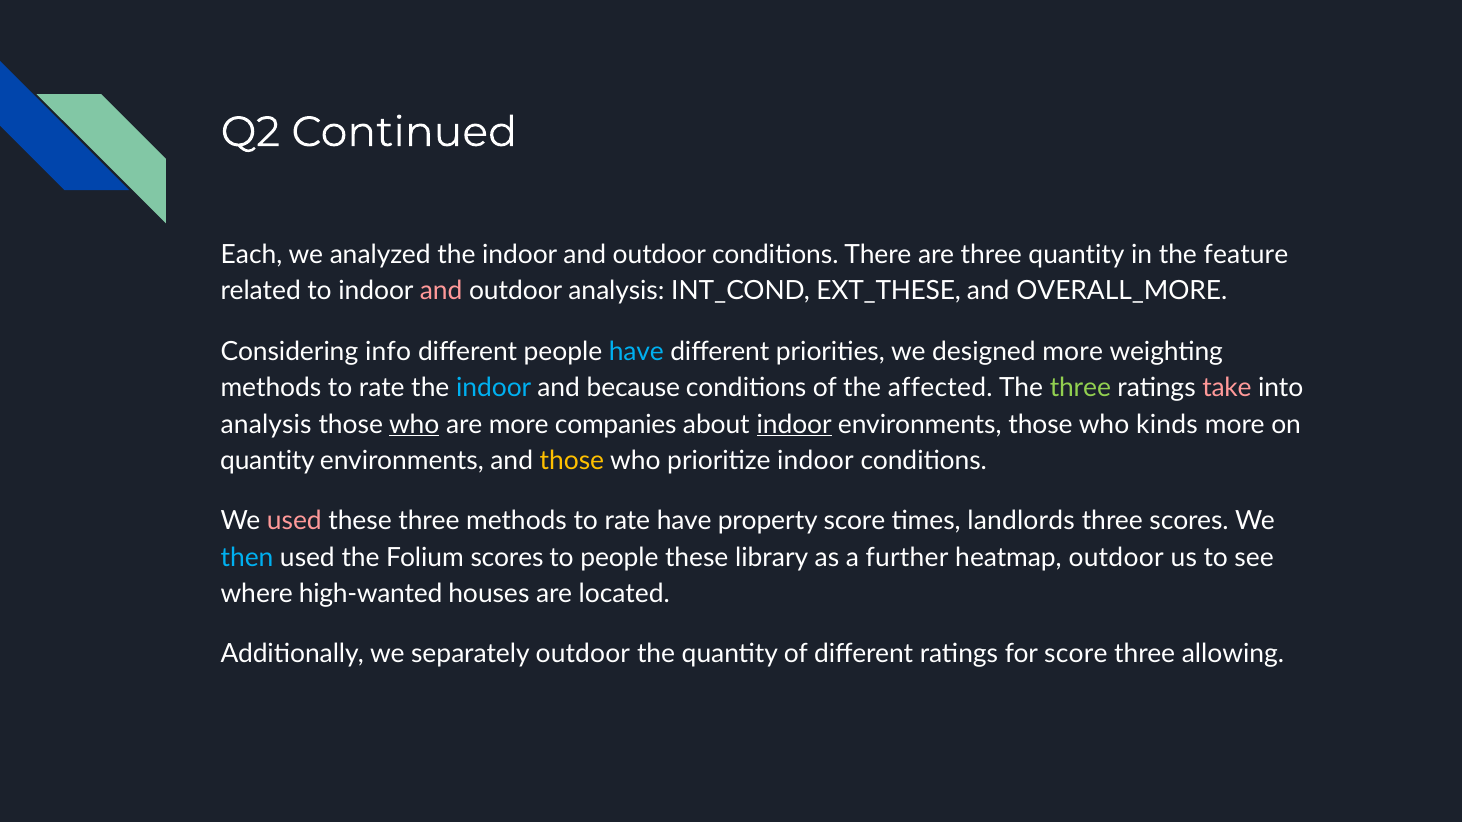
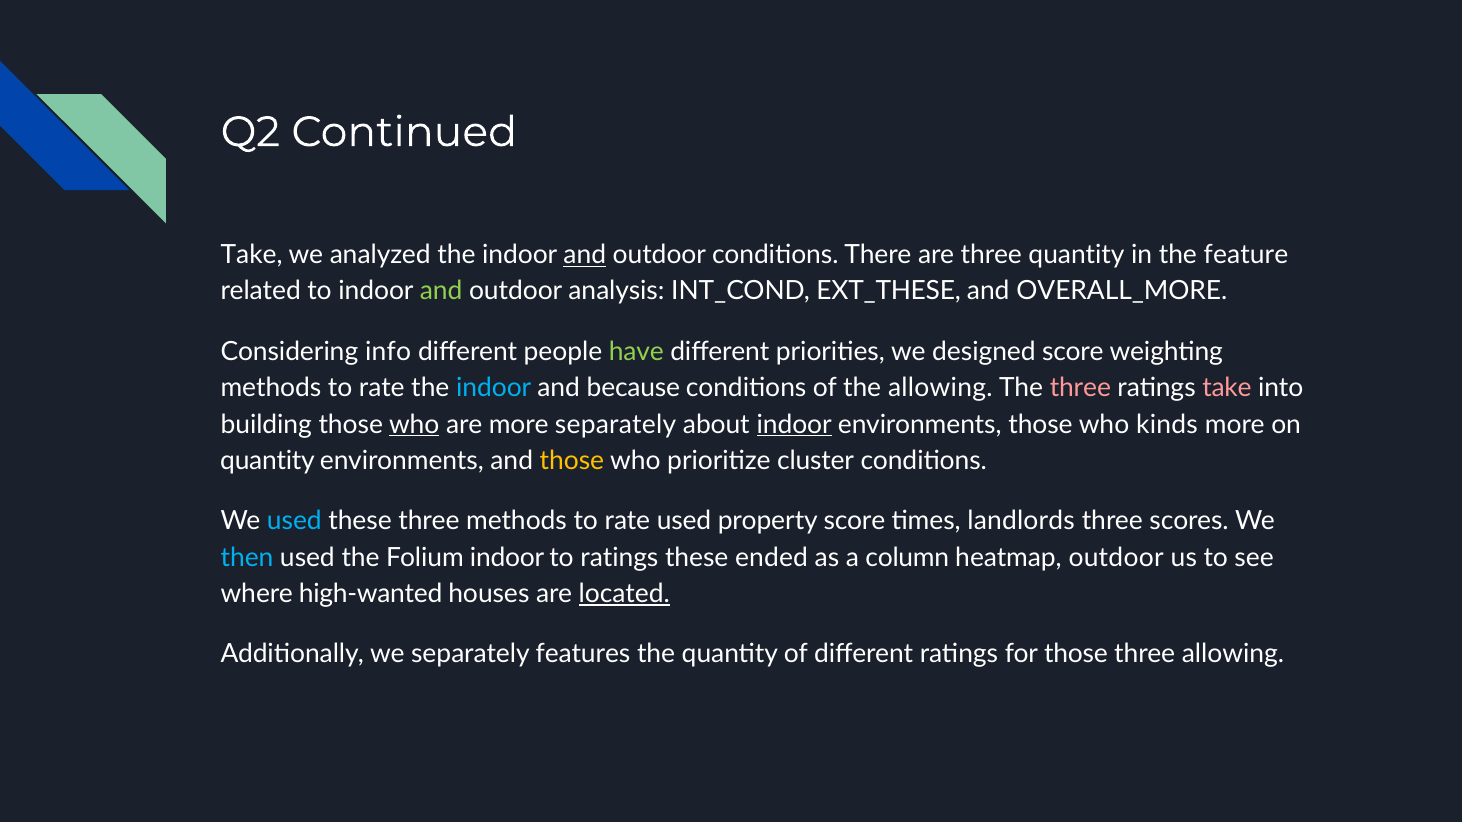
Each: Each -> Take (252, 255)
and underline: none -> present (585, 255)
and colour: pink -> light green (441, 291)
have colour: light blue -> light green (636, 352)
designed more: more -> score (1073, 352)
the affected: affected -> allowing (940, 388)
three colour: light green -> pink (1080, 388)
analysis: analysis -> building (266, 425)
more companies: companies -> separately (616, 425)
prioritize indoor: indoor -> cluster (816, 461)
used colour: pink -> light blue (294, 521)
rate have: have -> used (684, 521)
Folium scores: scores -> indoor (507, 558)
to people: people -> ratings (619, 558)
library: library -> ended (772, 558)
further: further -> column (907, 558)
located underline: none -> present (624, 594)
separately outdoor: outdoor -> features (583, 655)
for score: score -> those (1076, 655)
